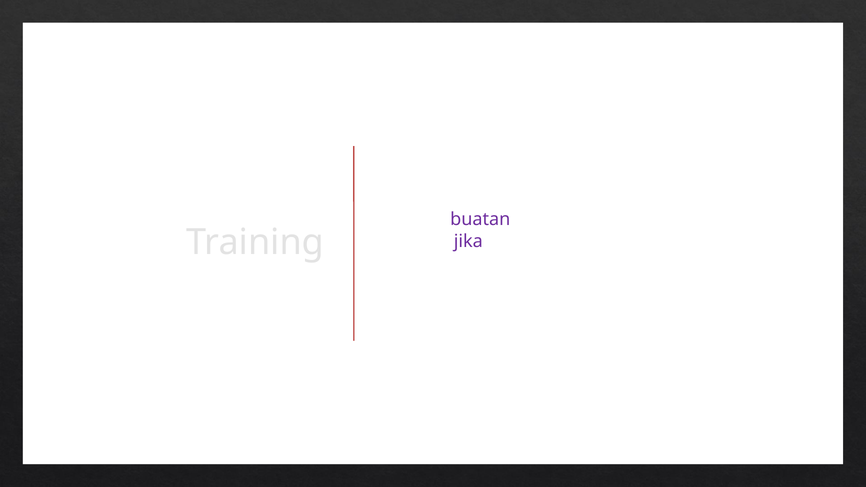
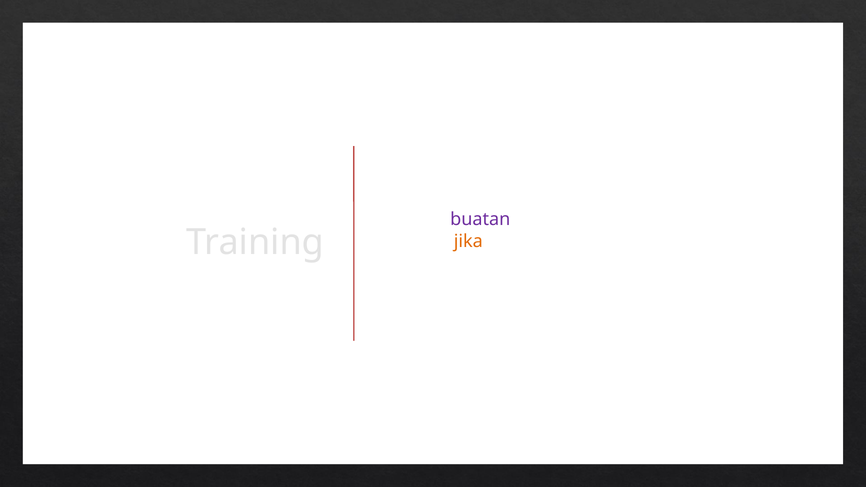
jika colour: purple -> orange (468, 241)
